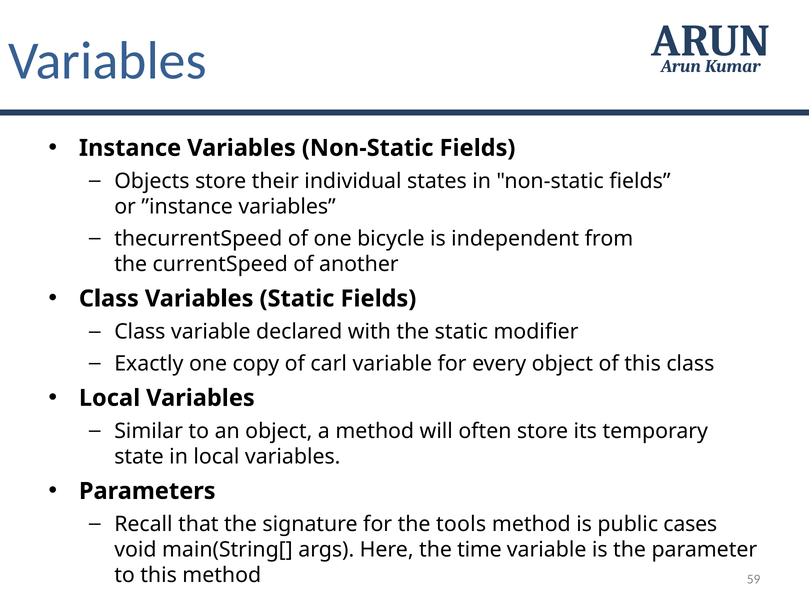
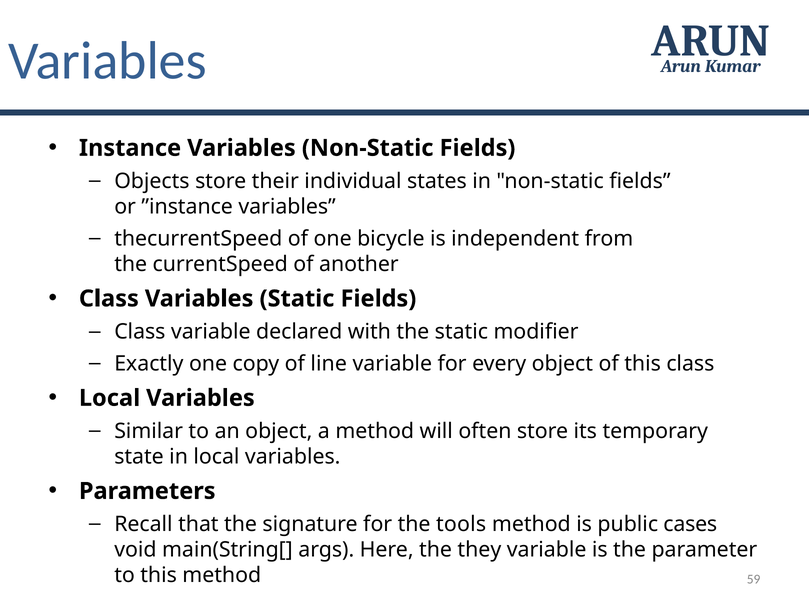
carl: carl -> line (329, 364)
time: time -> they (479, 550)
